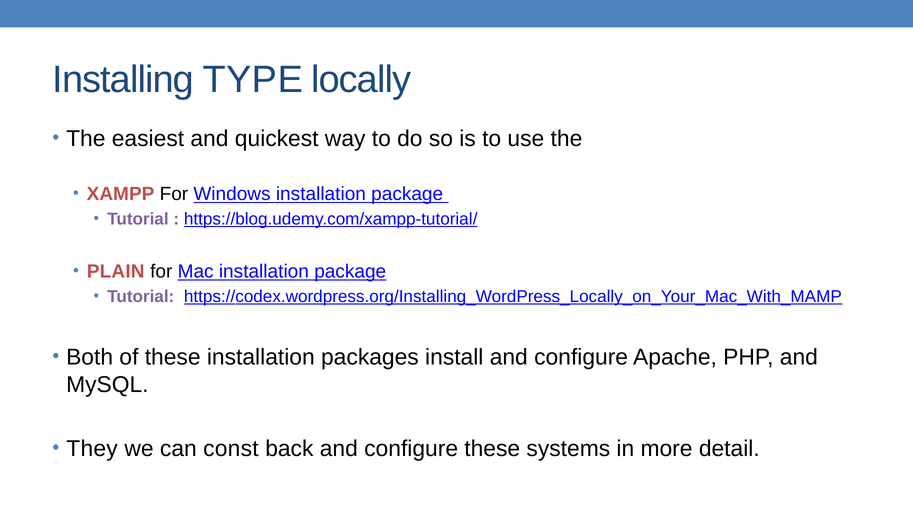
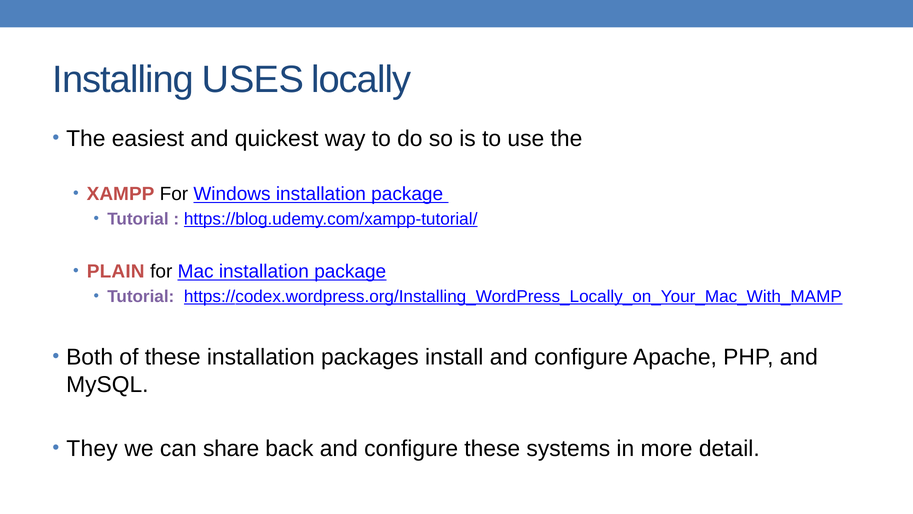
TYPE: TYPE -> USES (253, 80)
const: const -> share (231, 448)
